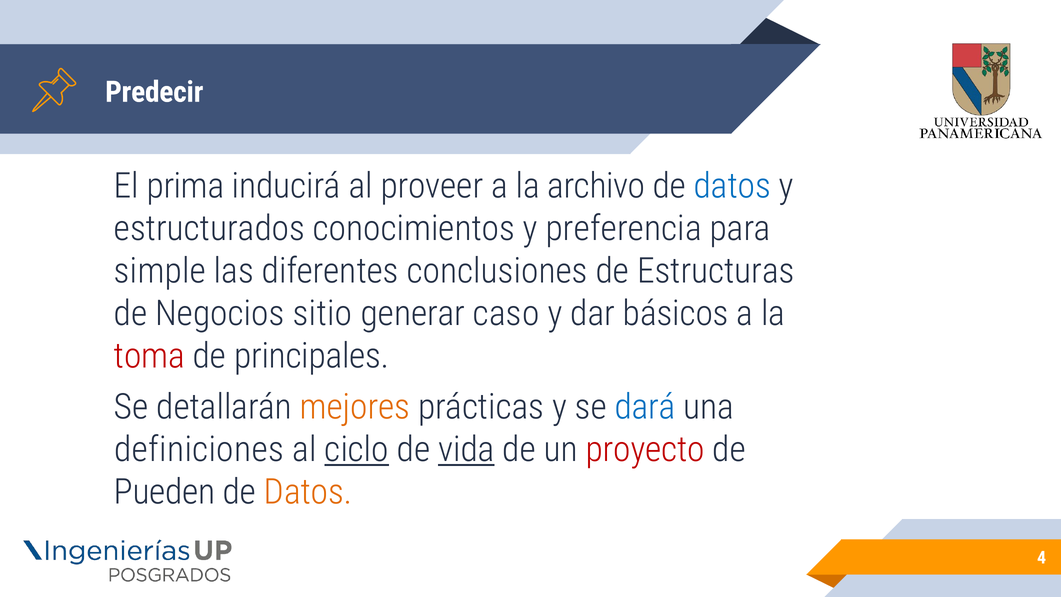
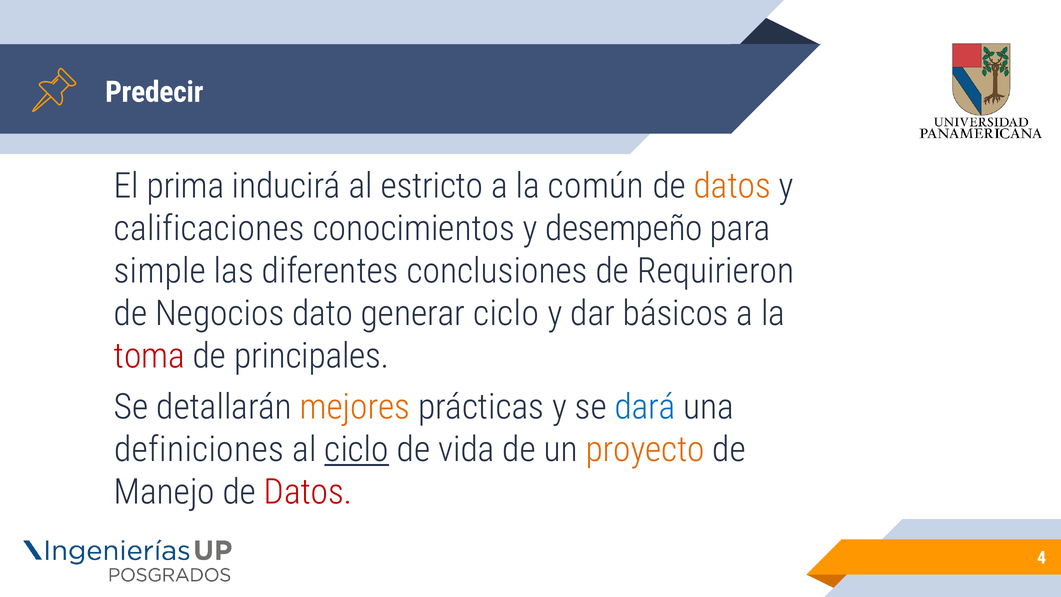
proveer: proveer -> estricto (432, 186)
archivo: archivo -> común (596, 186)
datos colour: blue -> orange (732, 186)
estructurados: estructurados -> calificaciones (209, 228)
preferencia: preferencia -> desempeño (624, 228)
Estructuras: Estructuras -> Requirieron (716, 271)
sitio: sitio -> dato (323, 313)
generar caso: caso -> ciclo (506, 313)
vida underline: present -> none (466, 449)
proyecto colour: red -> orange (645, 449)
Pueden: Pueden -> Manejo (164, 492)
Datos colour: orange -> red (308, 492)
